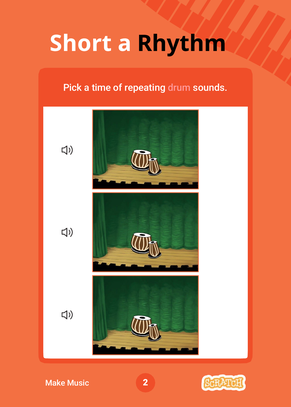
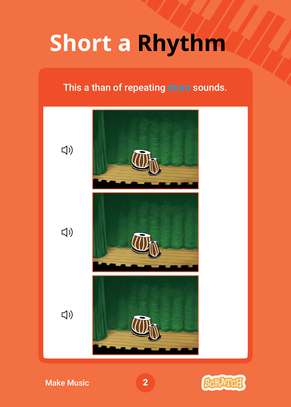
Pick: Pick -> This (73, 88)
time: time -> than (101, 88)
drum colour: pink -> light blue (179, 88)
